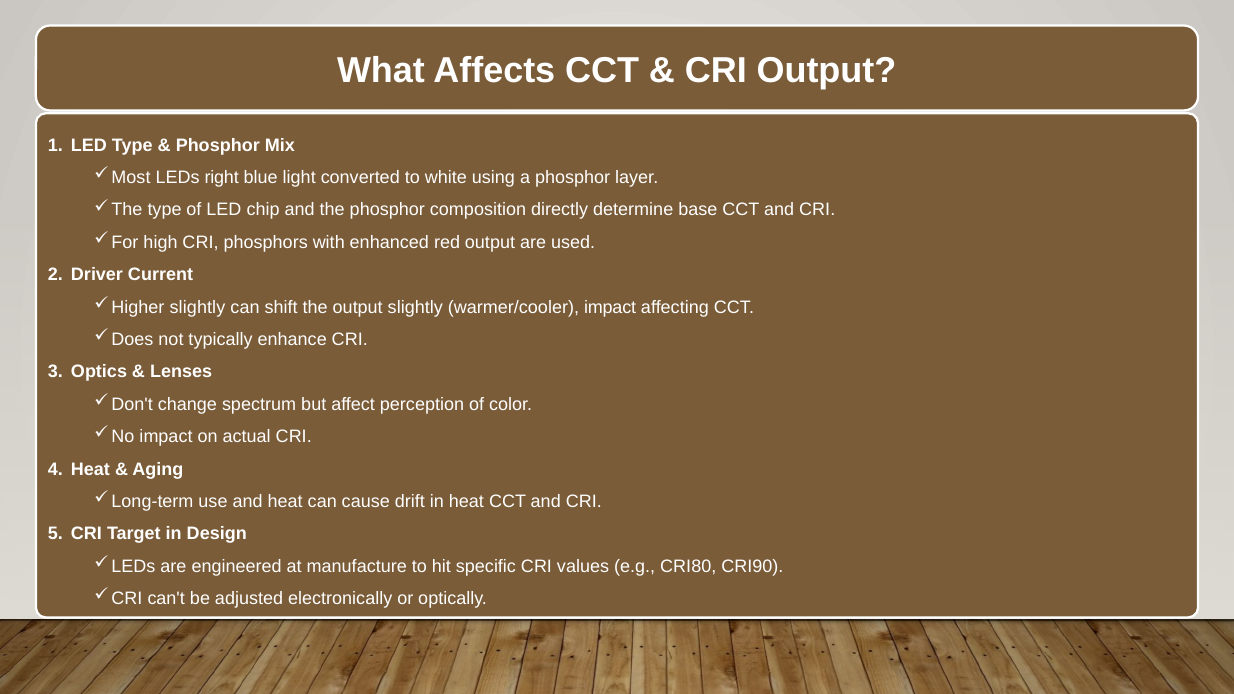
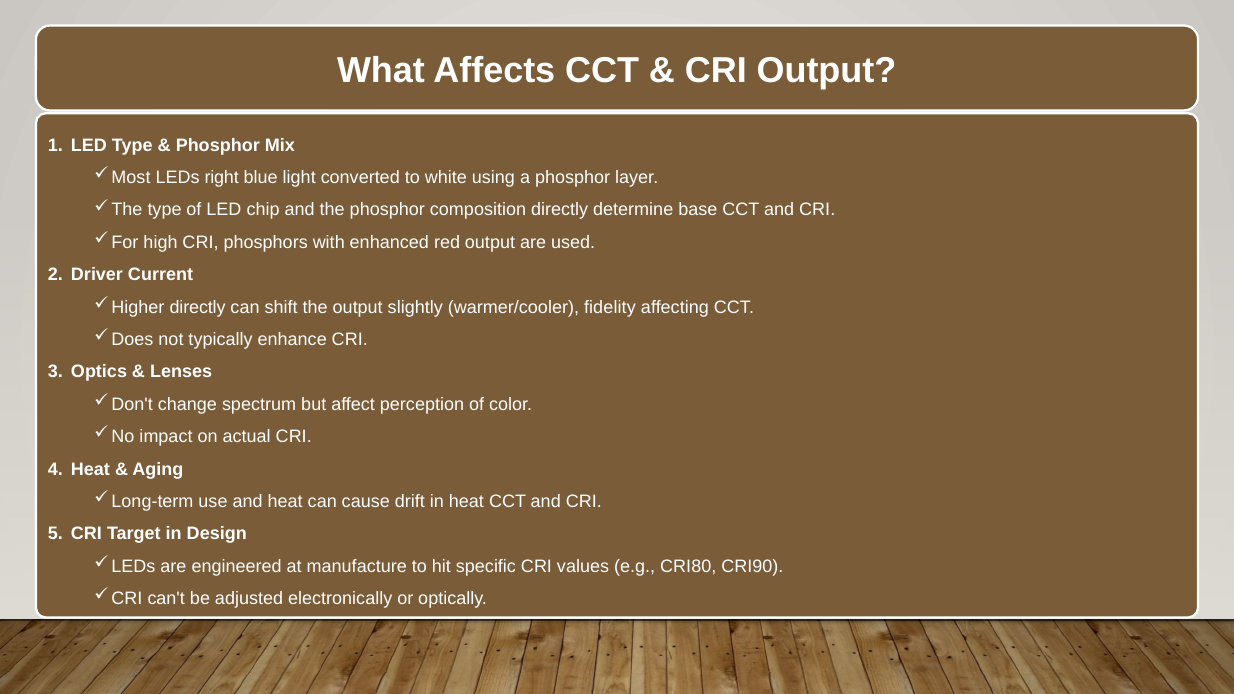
slightly: slightly -> directly (198, 307)
warmer/cooler impact: impact -> fidelity (610, 307)
